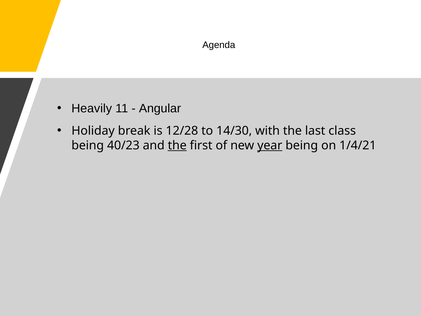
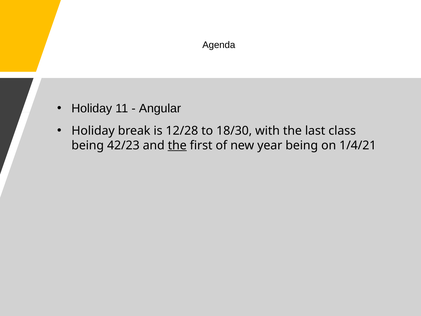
Heavily: Heavily -> Holiday (92, 108)
14/30: 14/30 -> 18/30 (234, 131)
40/23: 40/23 -> 42/23 (123, 145)
year underline: present -> none (270, 145)
